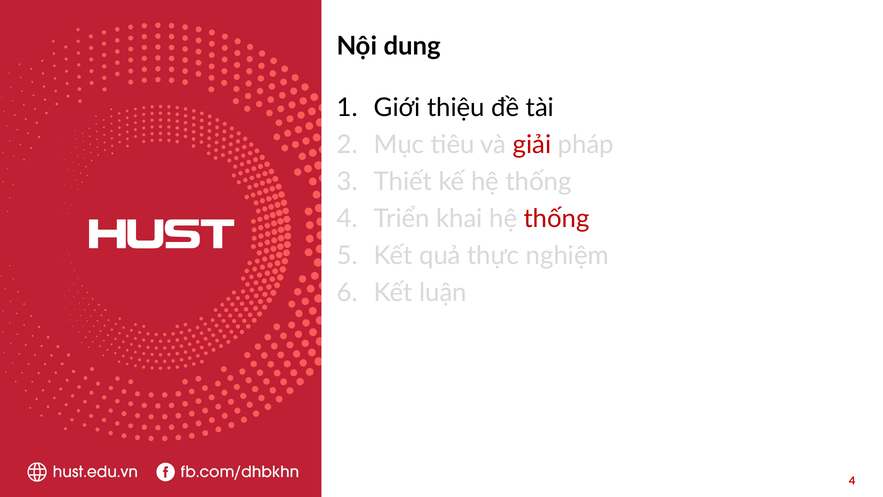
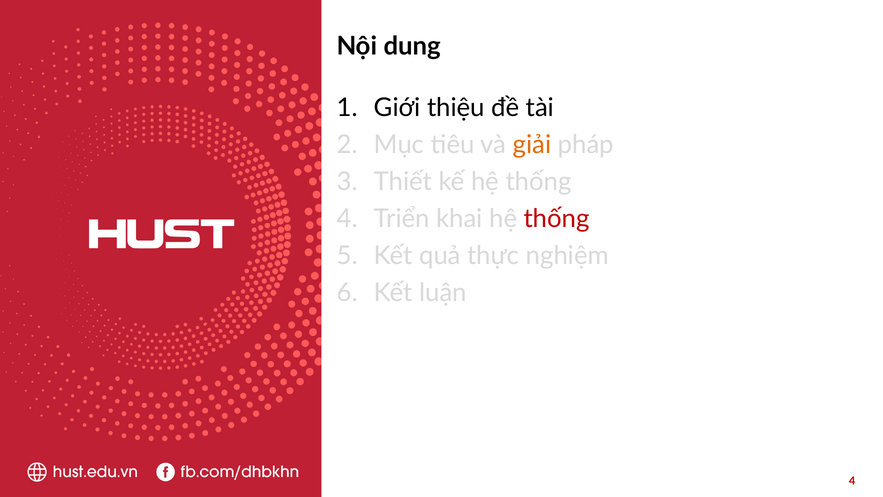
giải colour: red -> orange (532, 144)
